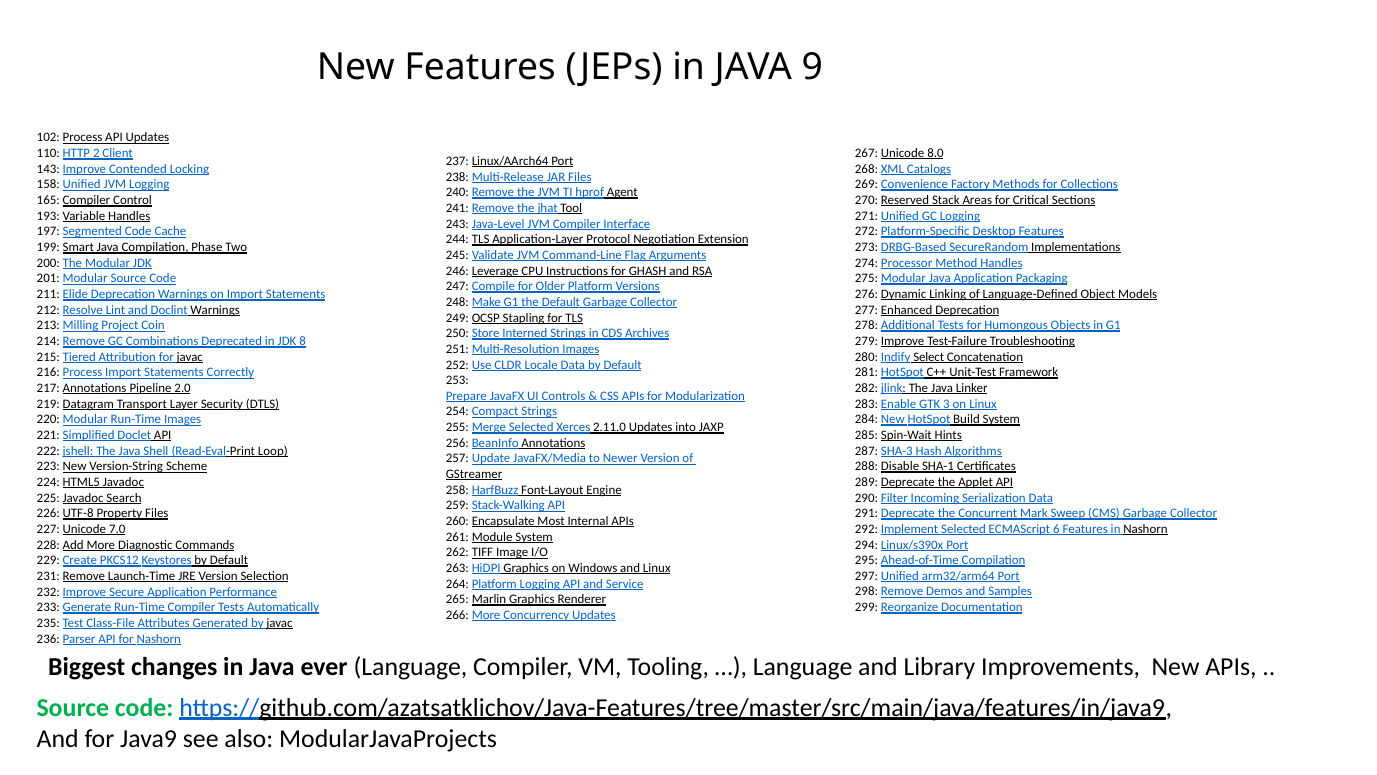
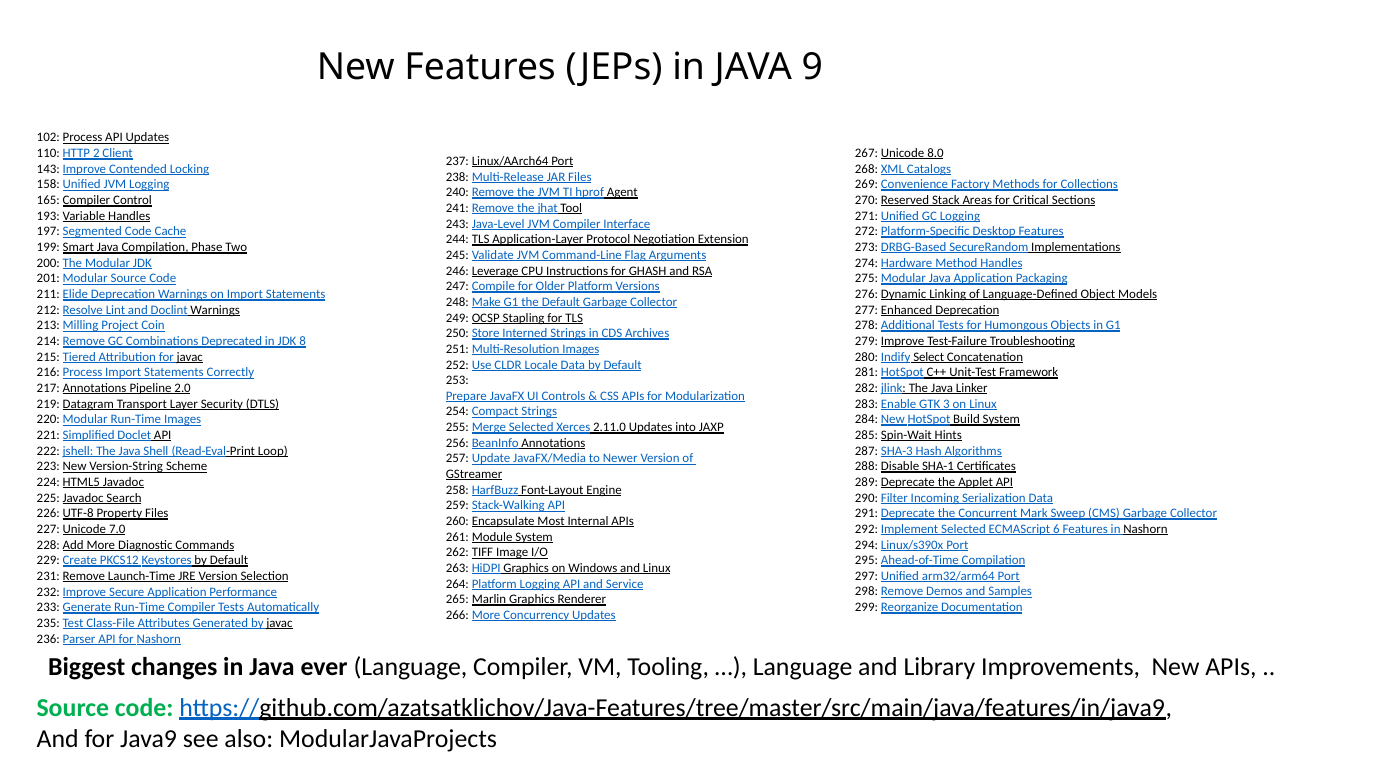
Processor: Processor -> Hardware (907, 263)
